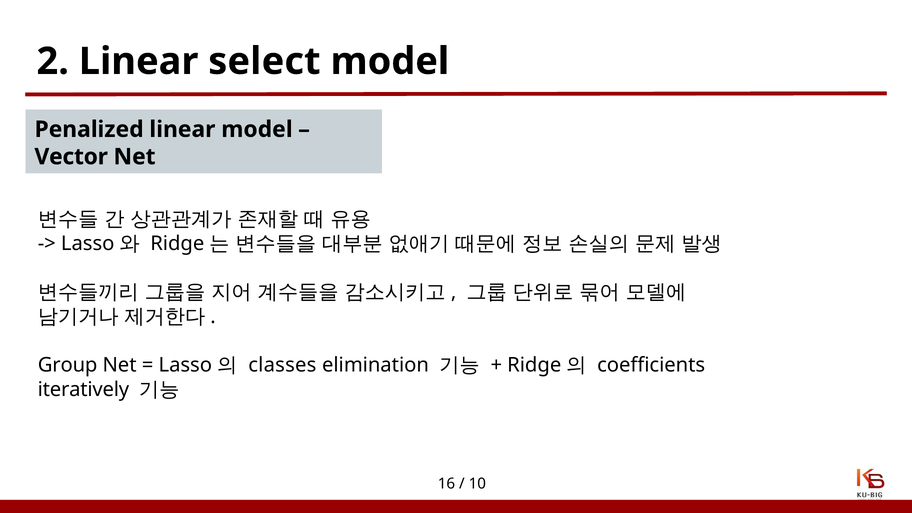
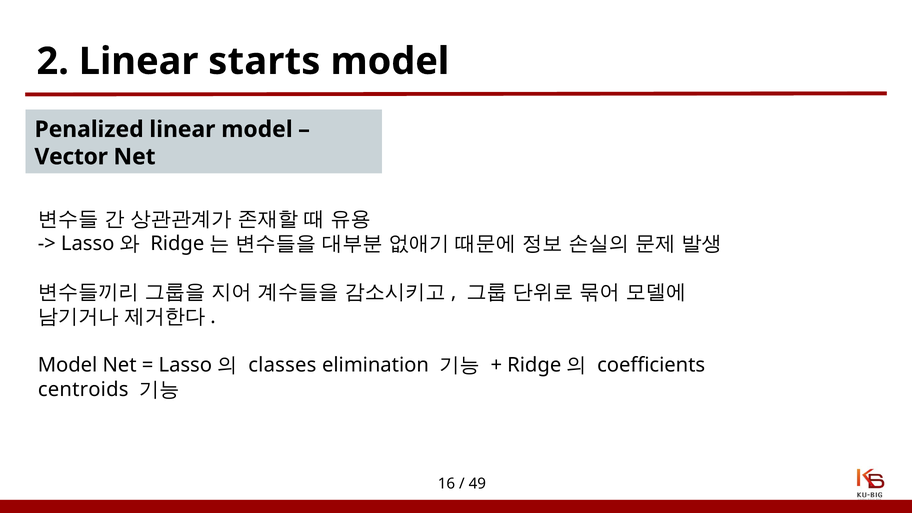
select: select -> starts (264, 61)
Group: Group -> Model (68, 365)
iteratively: iteratively -> centroids (83, 389)
10: 10 -> 49 (477, 484)
